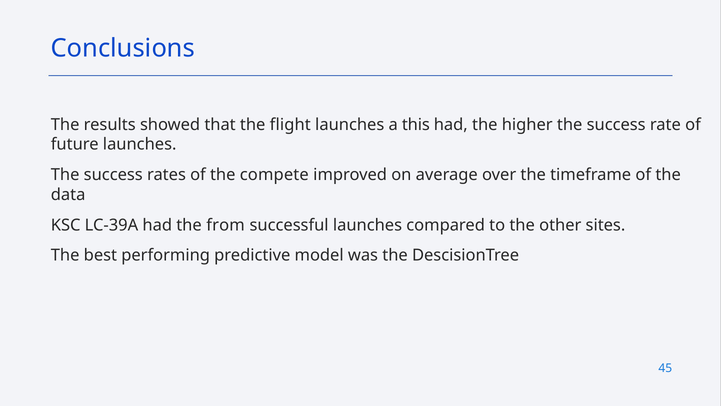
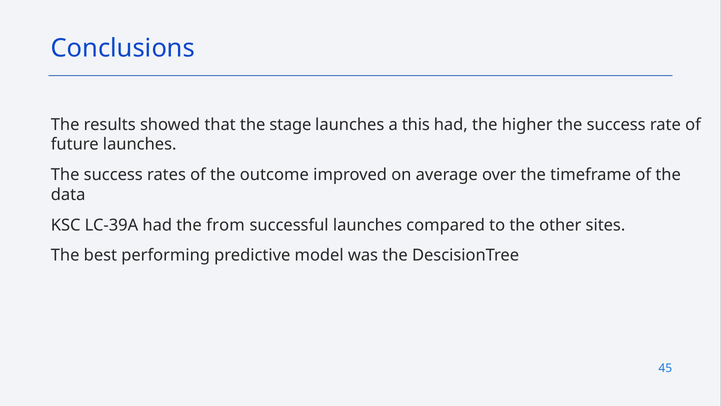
flight: flight -> stage (290, 125)
compete: compete -> outcome (274, 175)
